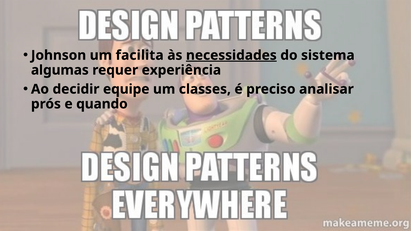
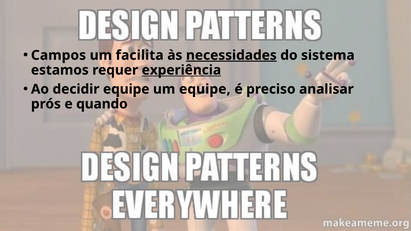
Johnson: Johnson -> Campos (58, 55)
algumas: algumas -> estamos (60, 70)
experiência underline: none -> present (181, 70)
um classes: classes -> equipe (205, 89)
